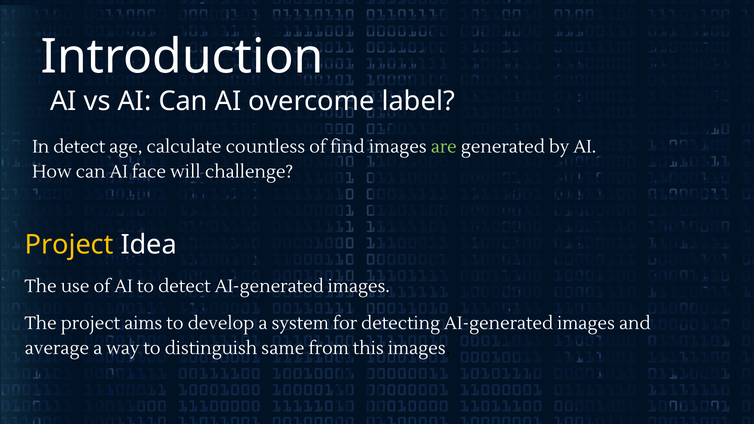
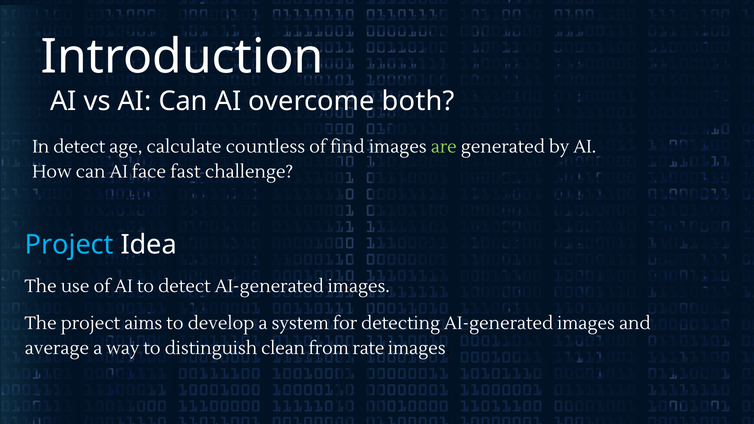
label: label -> both (418, 101)
will: will -> fast (185, 172)
Project colour: yellow -> light blue (69, 245)
same: same -> clean (283, 348)
this: this -> rate (368, 348)
